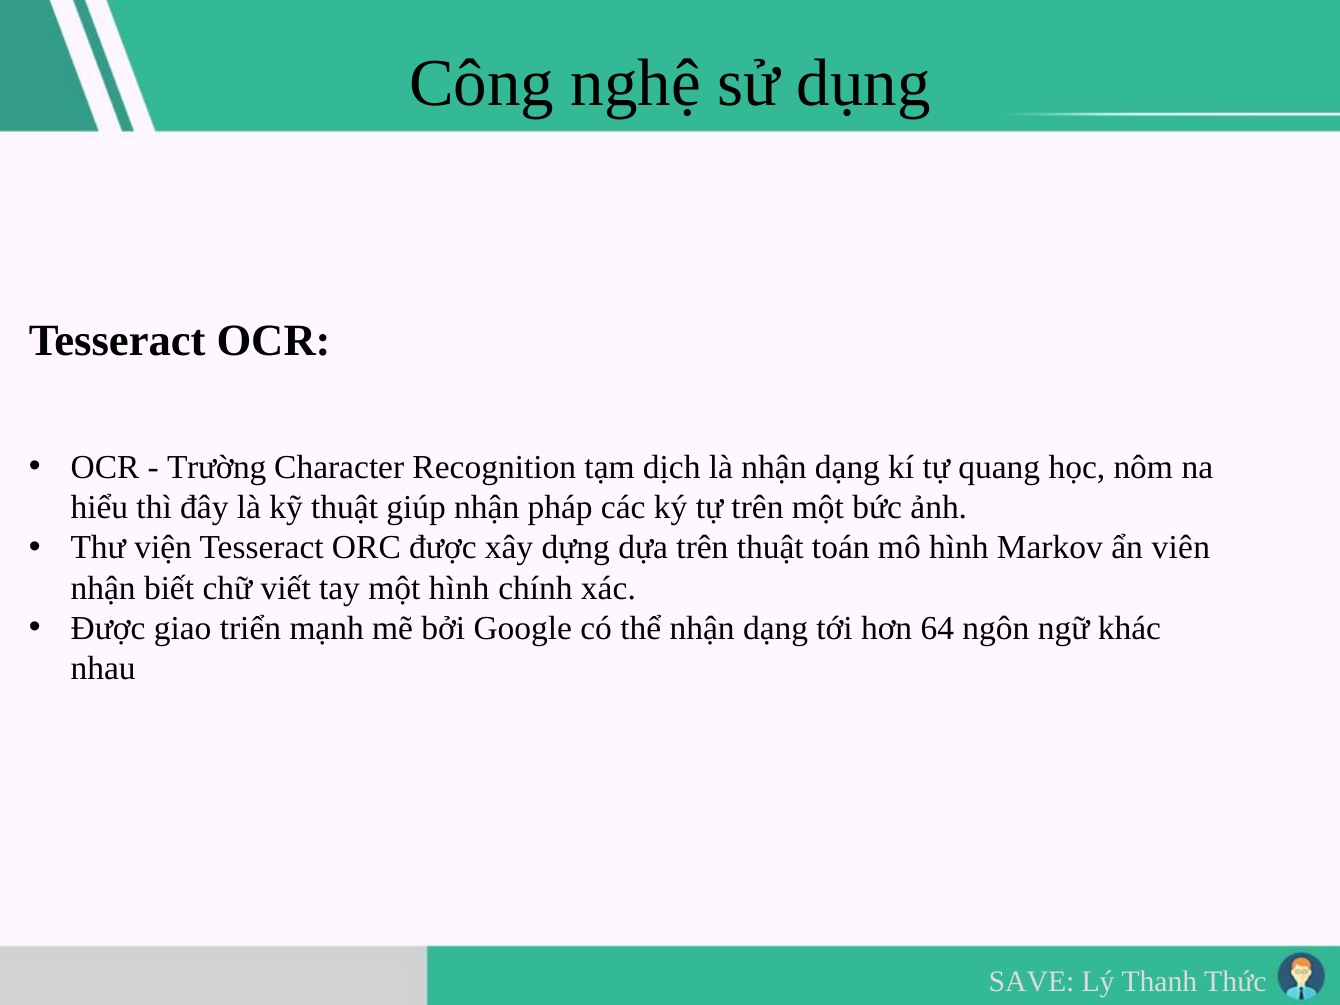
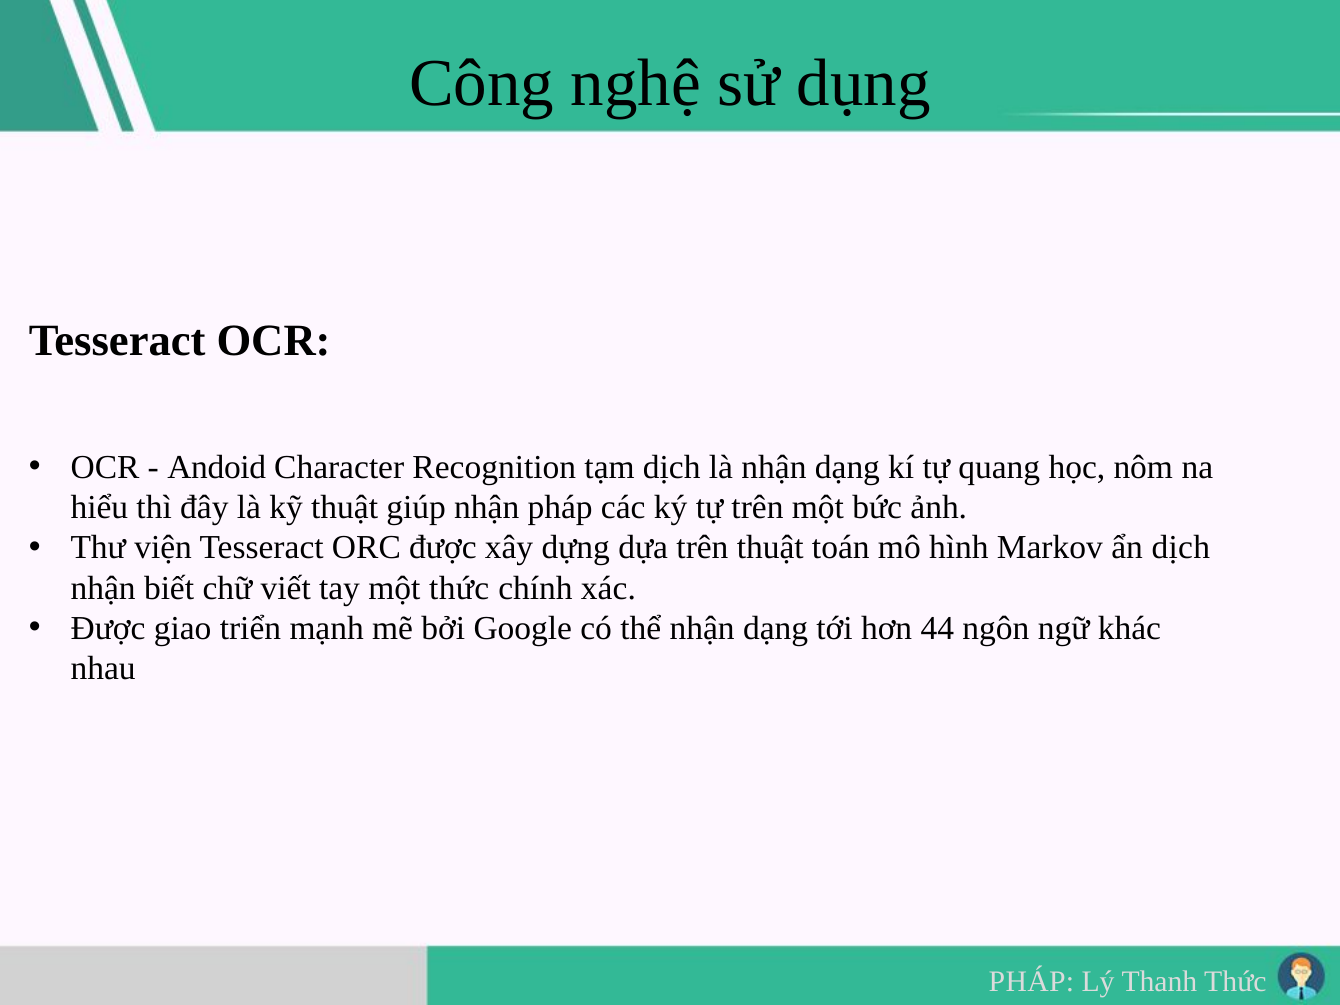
Trường: Trường -> Andoid (217, 467)
ẩn viên: viên -> dịch (1181, 548)
một hình: hình -> thức (459, 588)
64: 64 -> 44 (937, 628)
SAVE: SAVE -> PHÁP (1031, 982)
